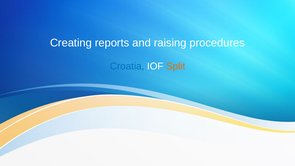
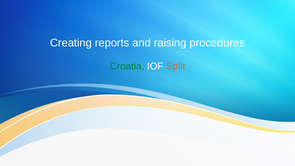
Croatia colour: blue -> green (127, 66)
